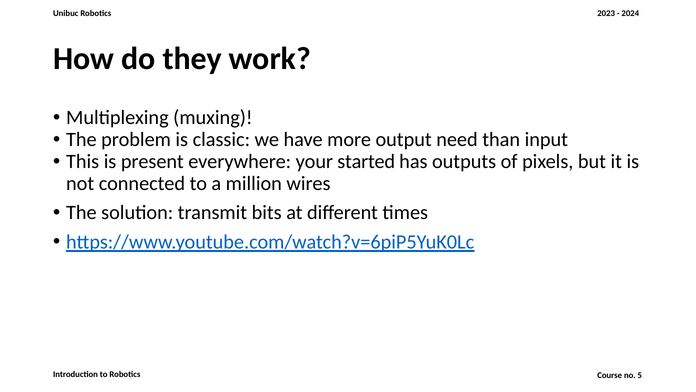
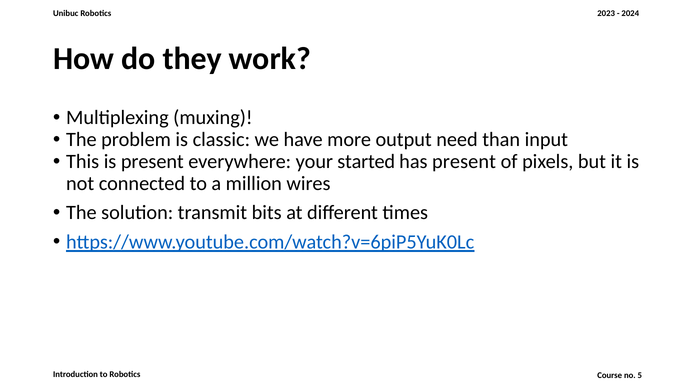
has outputs: outputs -> present (464, 161)
